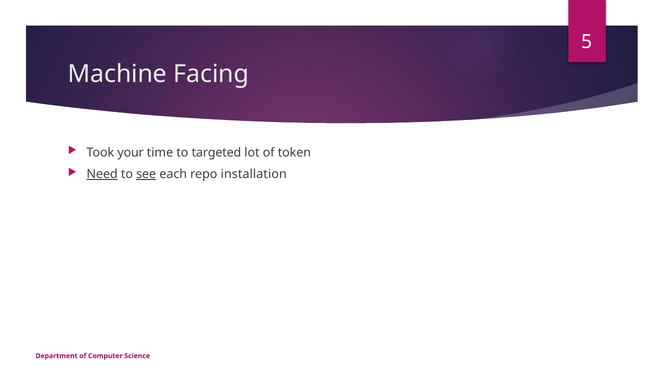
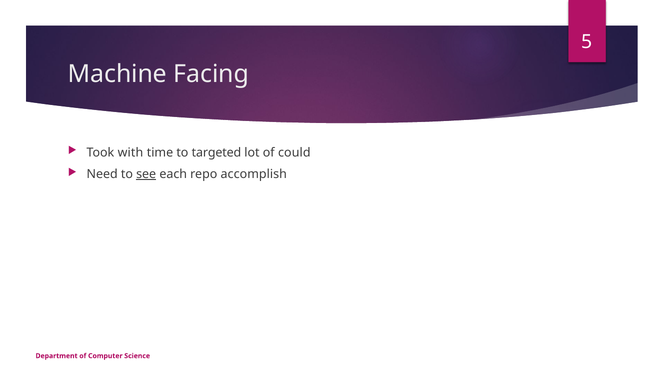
your: your -> with (130, 153)
token: token -> could (294, 153)
Need underline: present -> none (102, 174)
installation: installation -> accomplish (254, 174)
